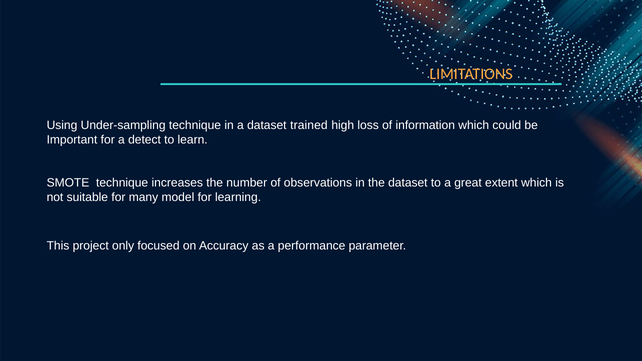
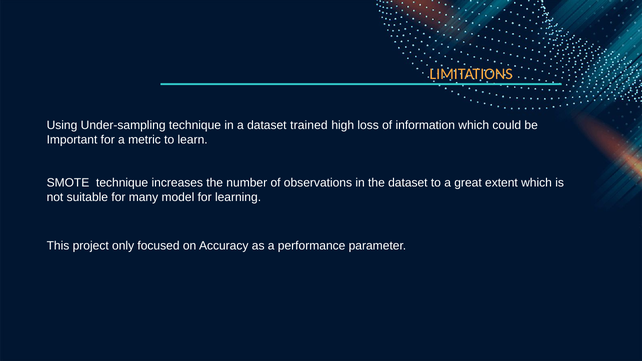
detect: detect -> metric (145, 140)
